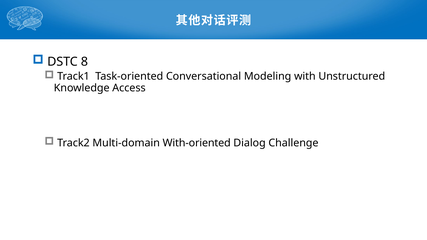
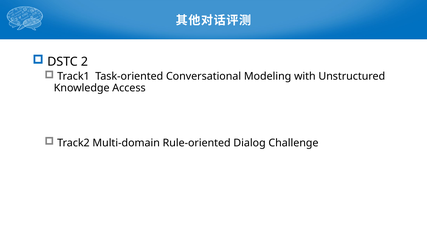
8: 8 -> 2 (84, 62)
With-oriented: With-oriented -> Rule-oriented (197, 143)
